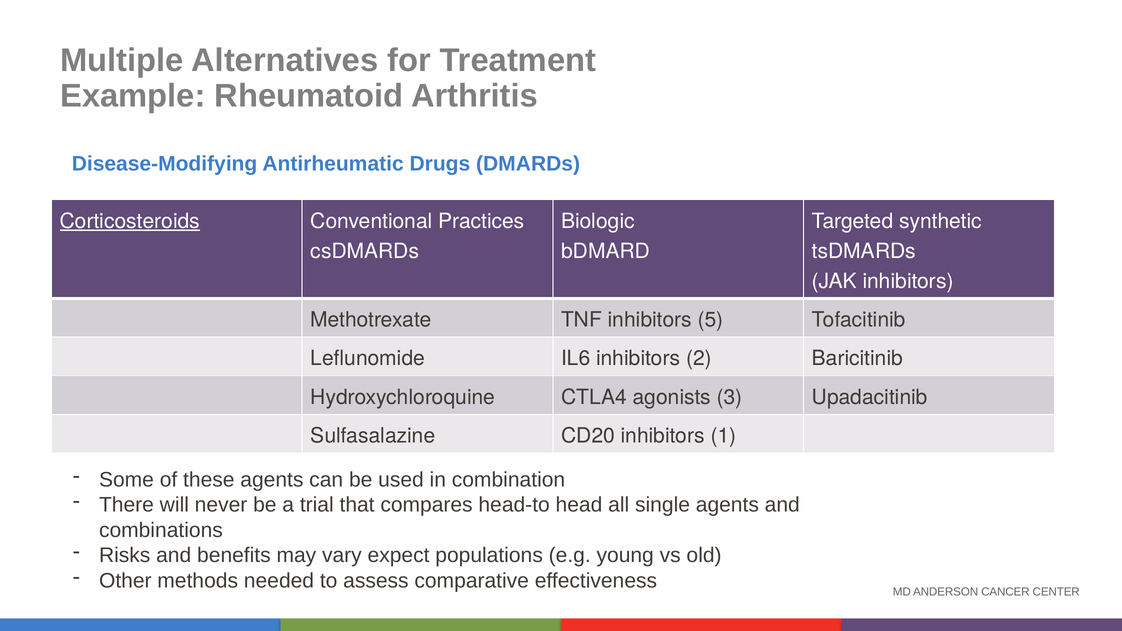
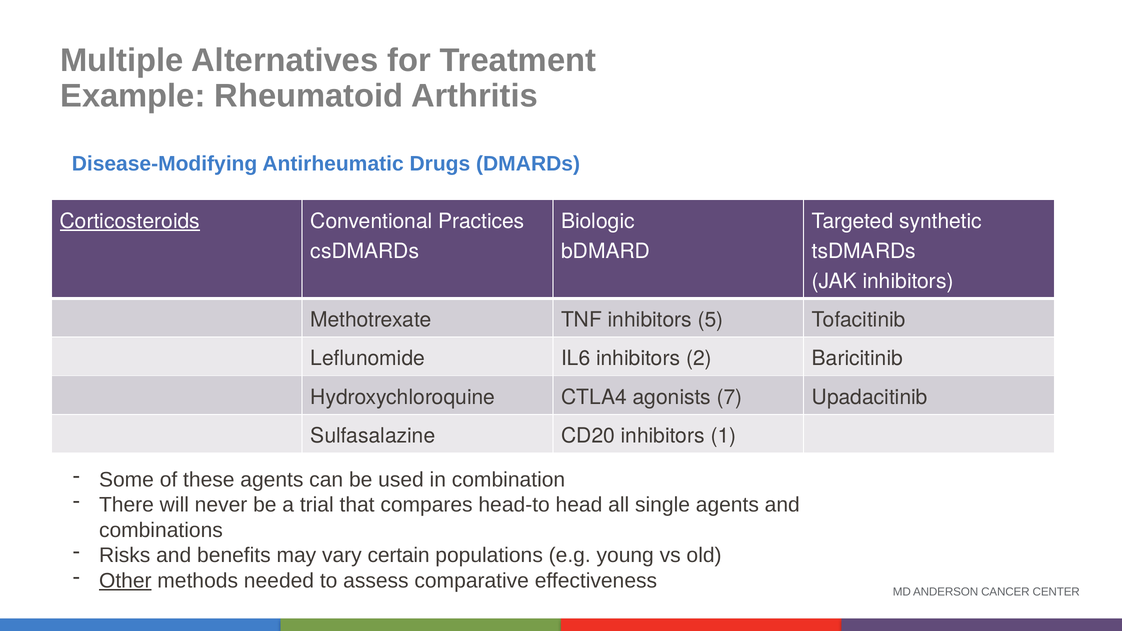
3: 3 -> 7 (730, 397)
expect: expect -> certain (399, 556)
Other underline: none -> present (125, 581)
